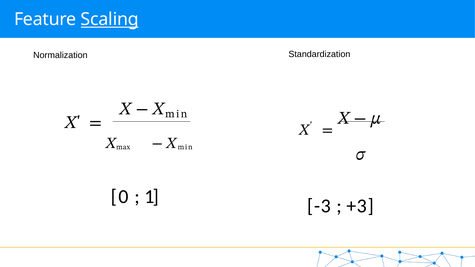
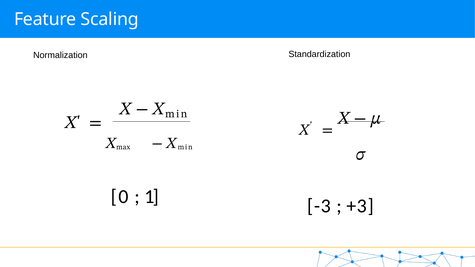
Scaling underline: present -> none (110, 19)
